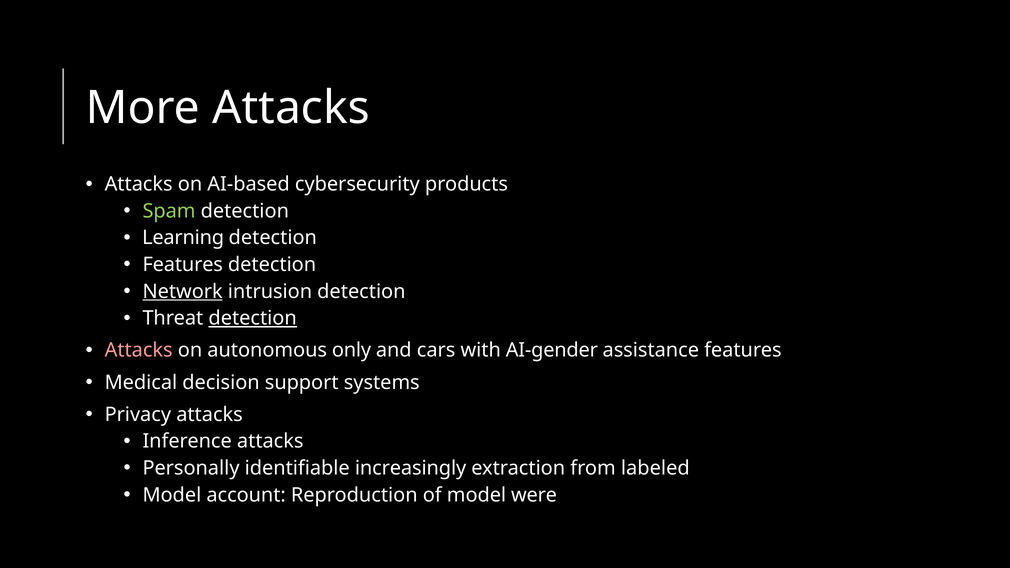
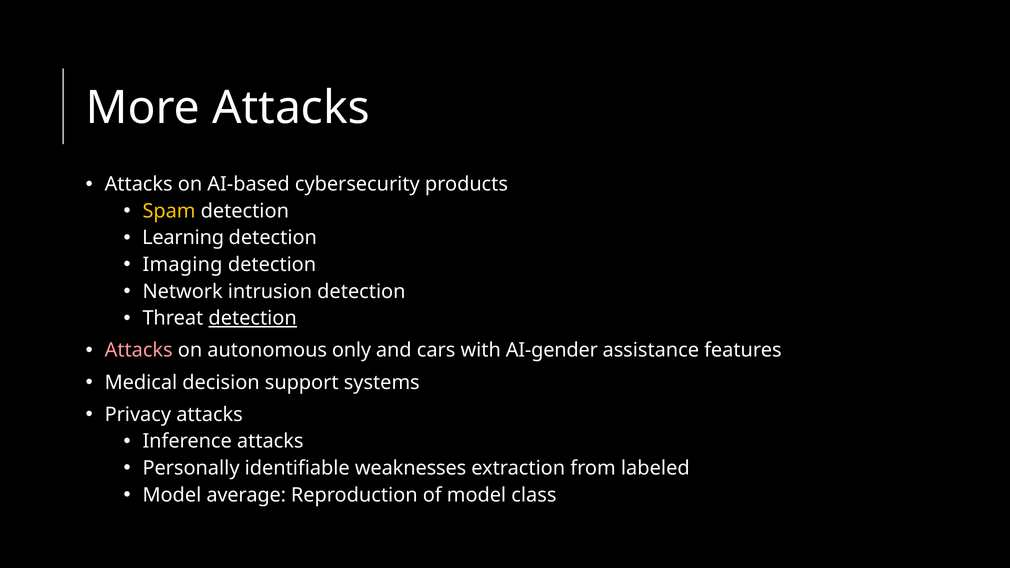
Spam colour: light green -> yellow (169, 211)
Features: Features -> Imaging (183, 265)
Network underline: present -> none (183, 292)
increasingly: increasingly -> weaknesses (411, 468)
account: account -> average (246, 495)
were: were -> class (534, 495)
